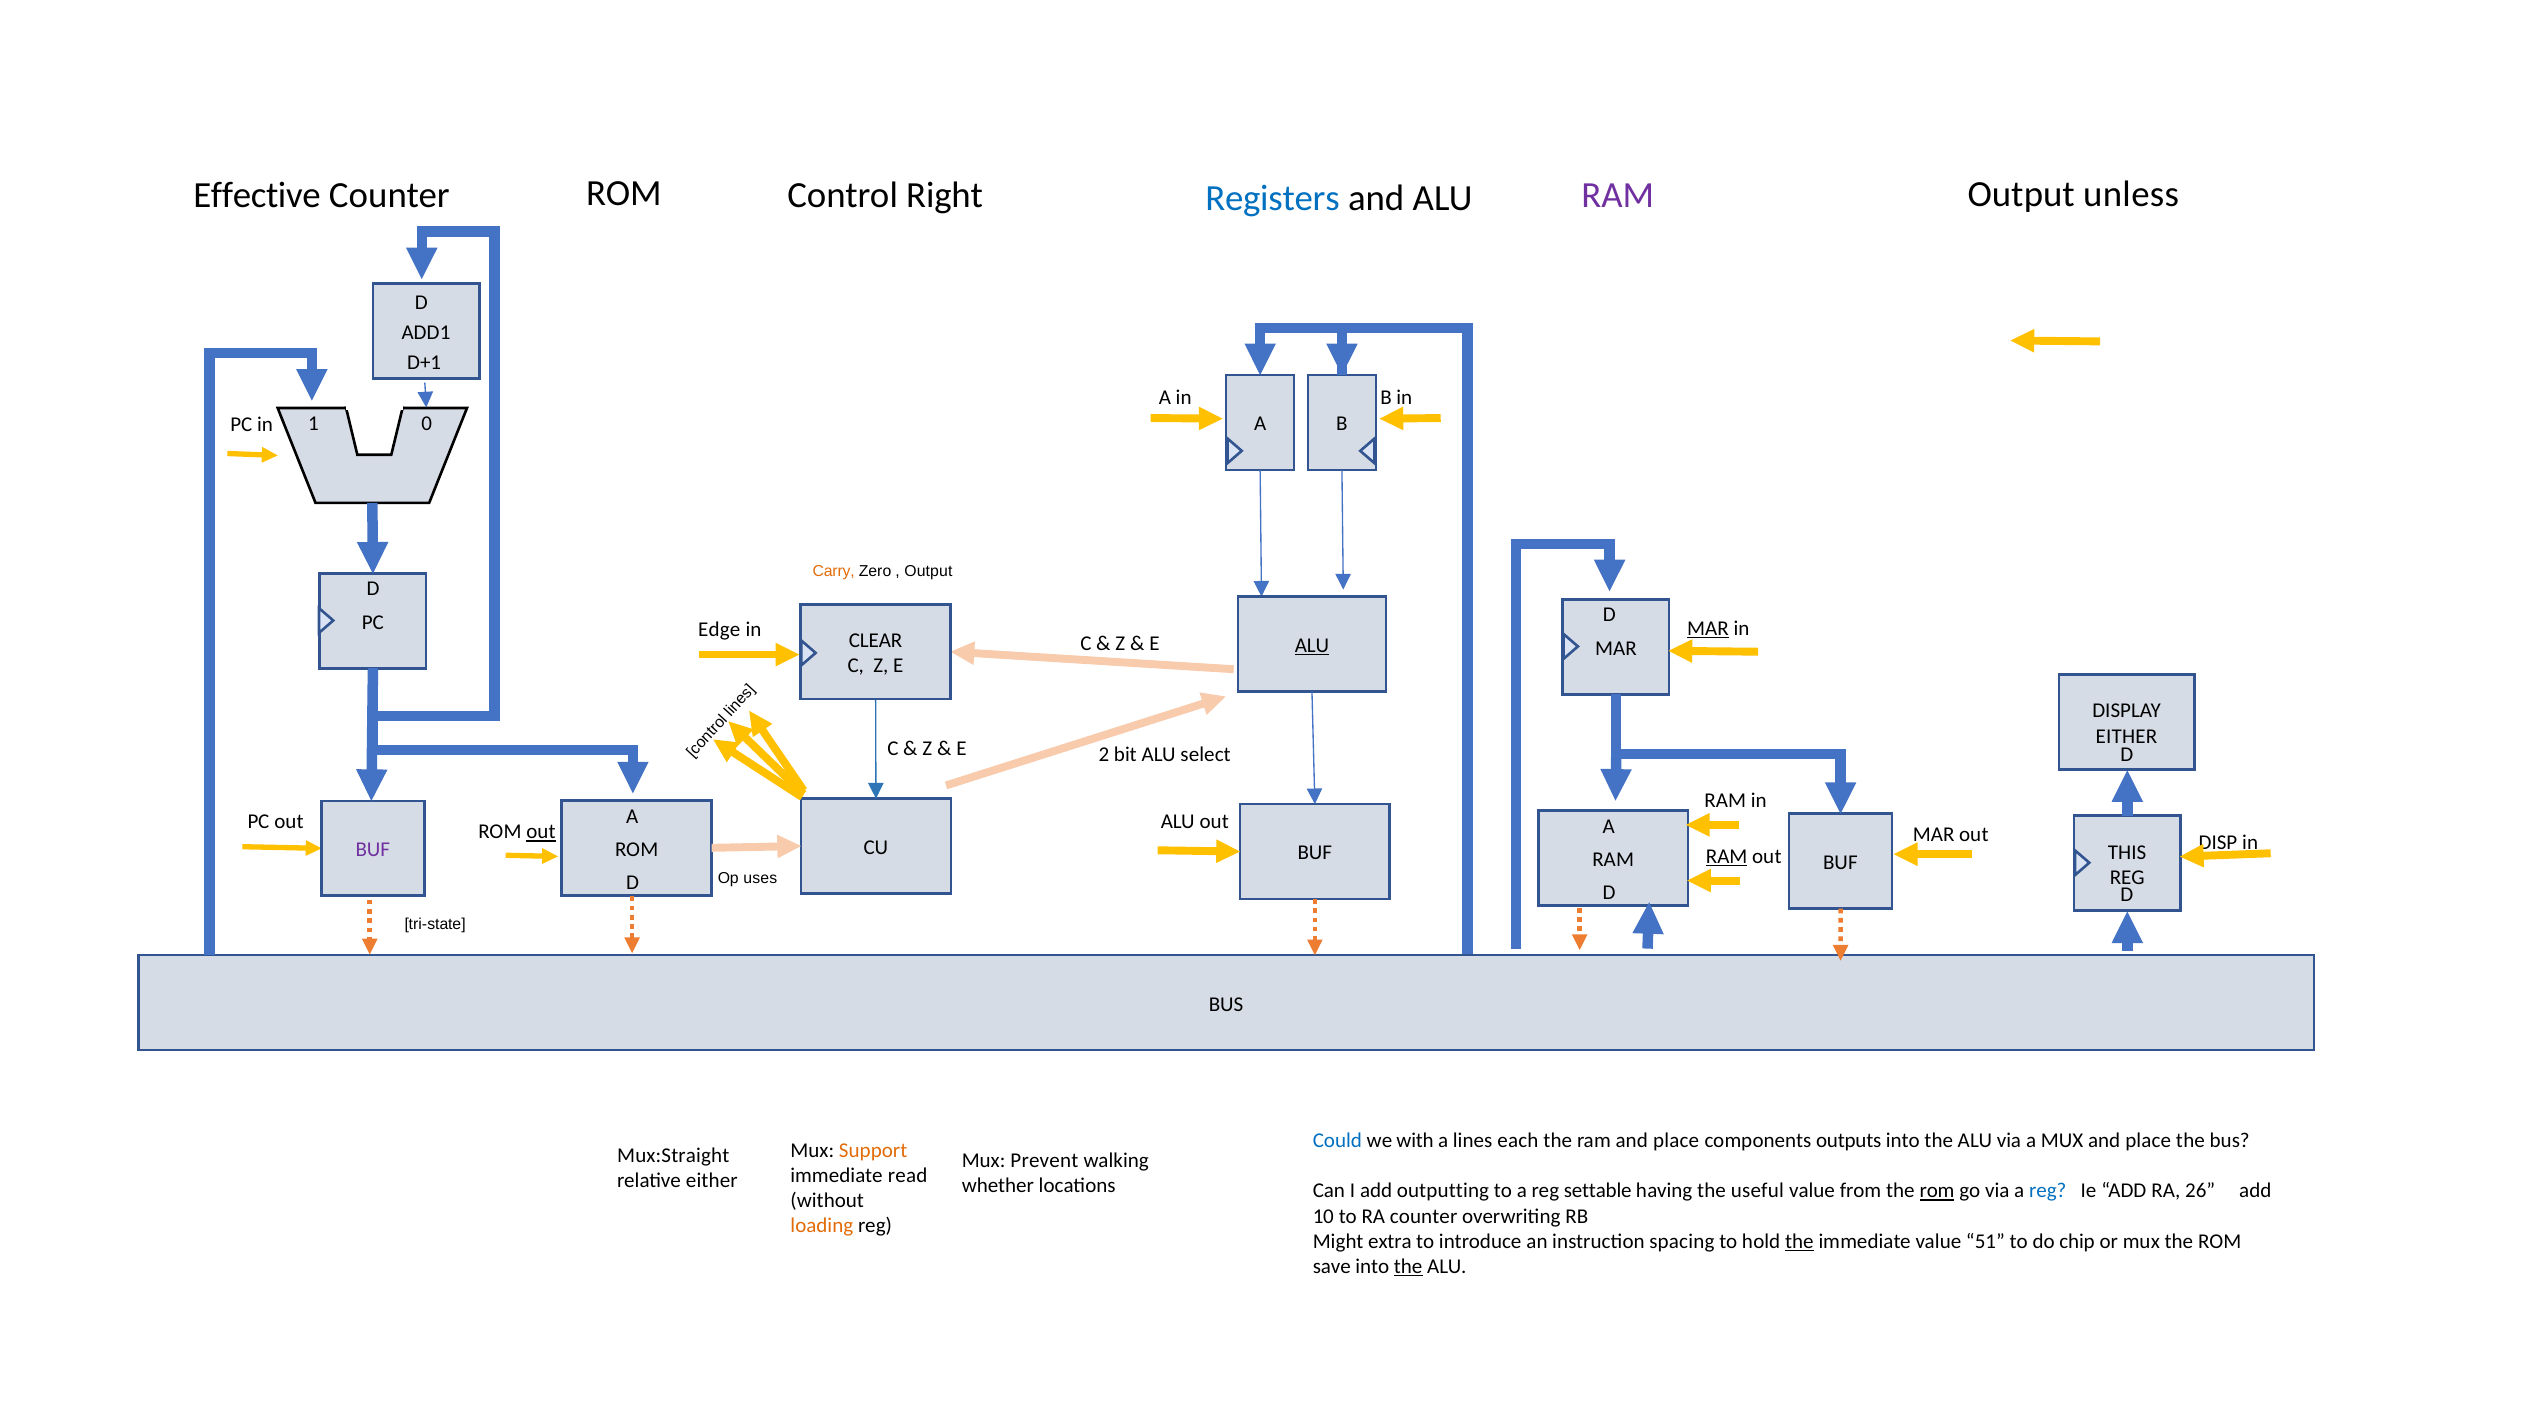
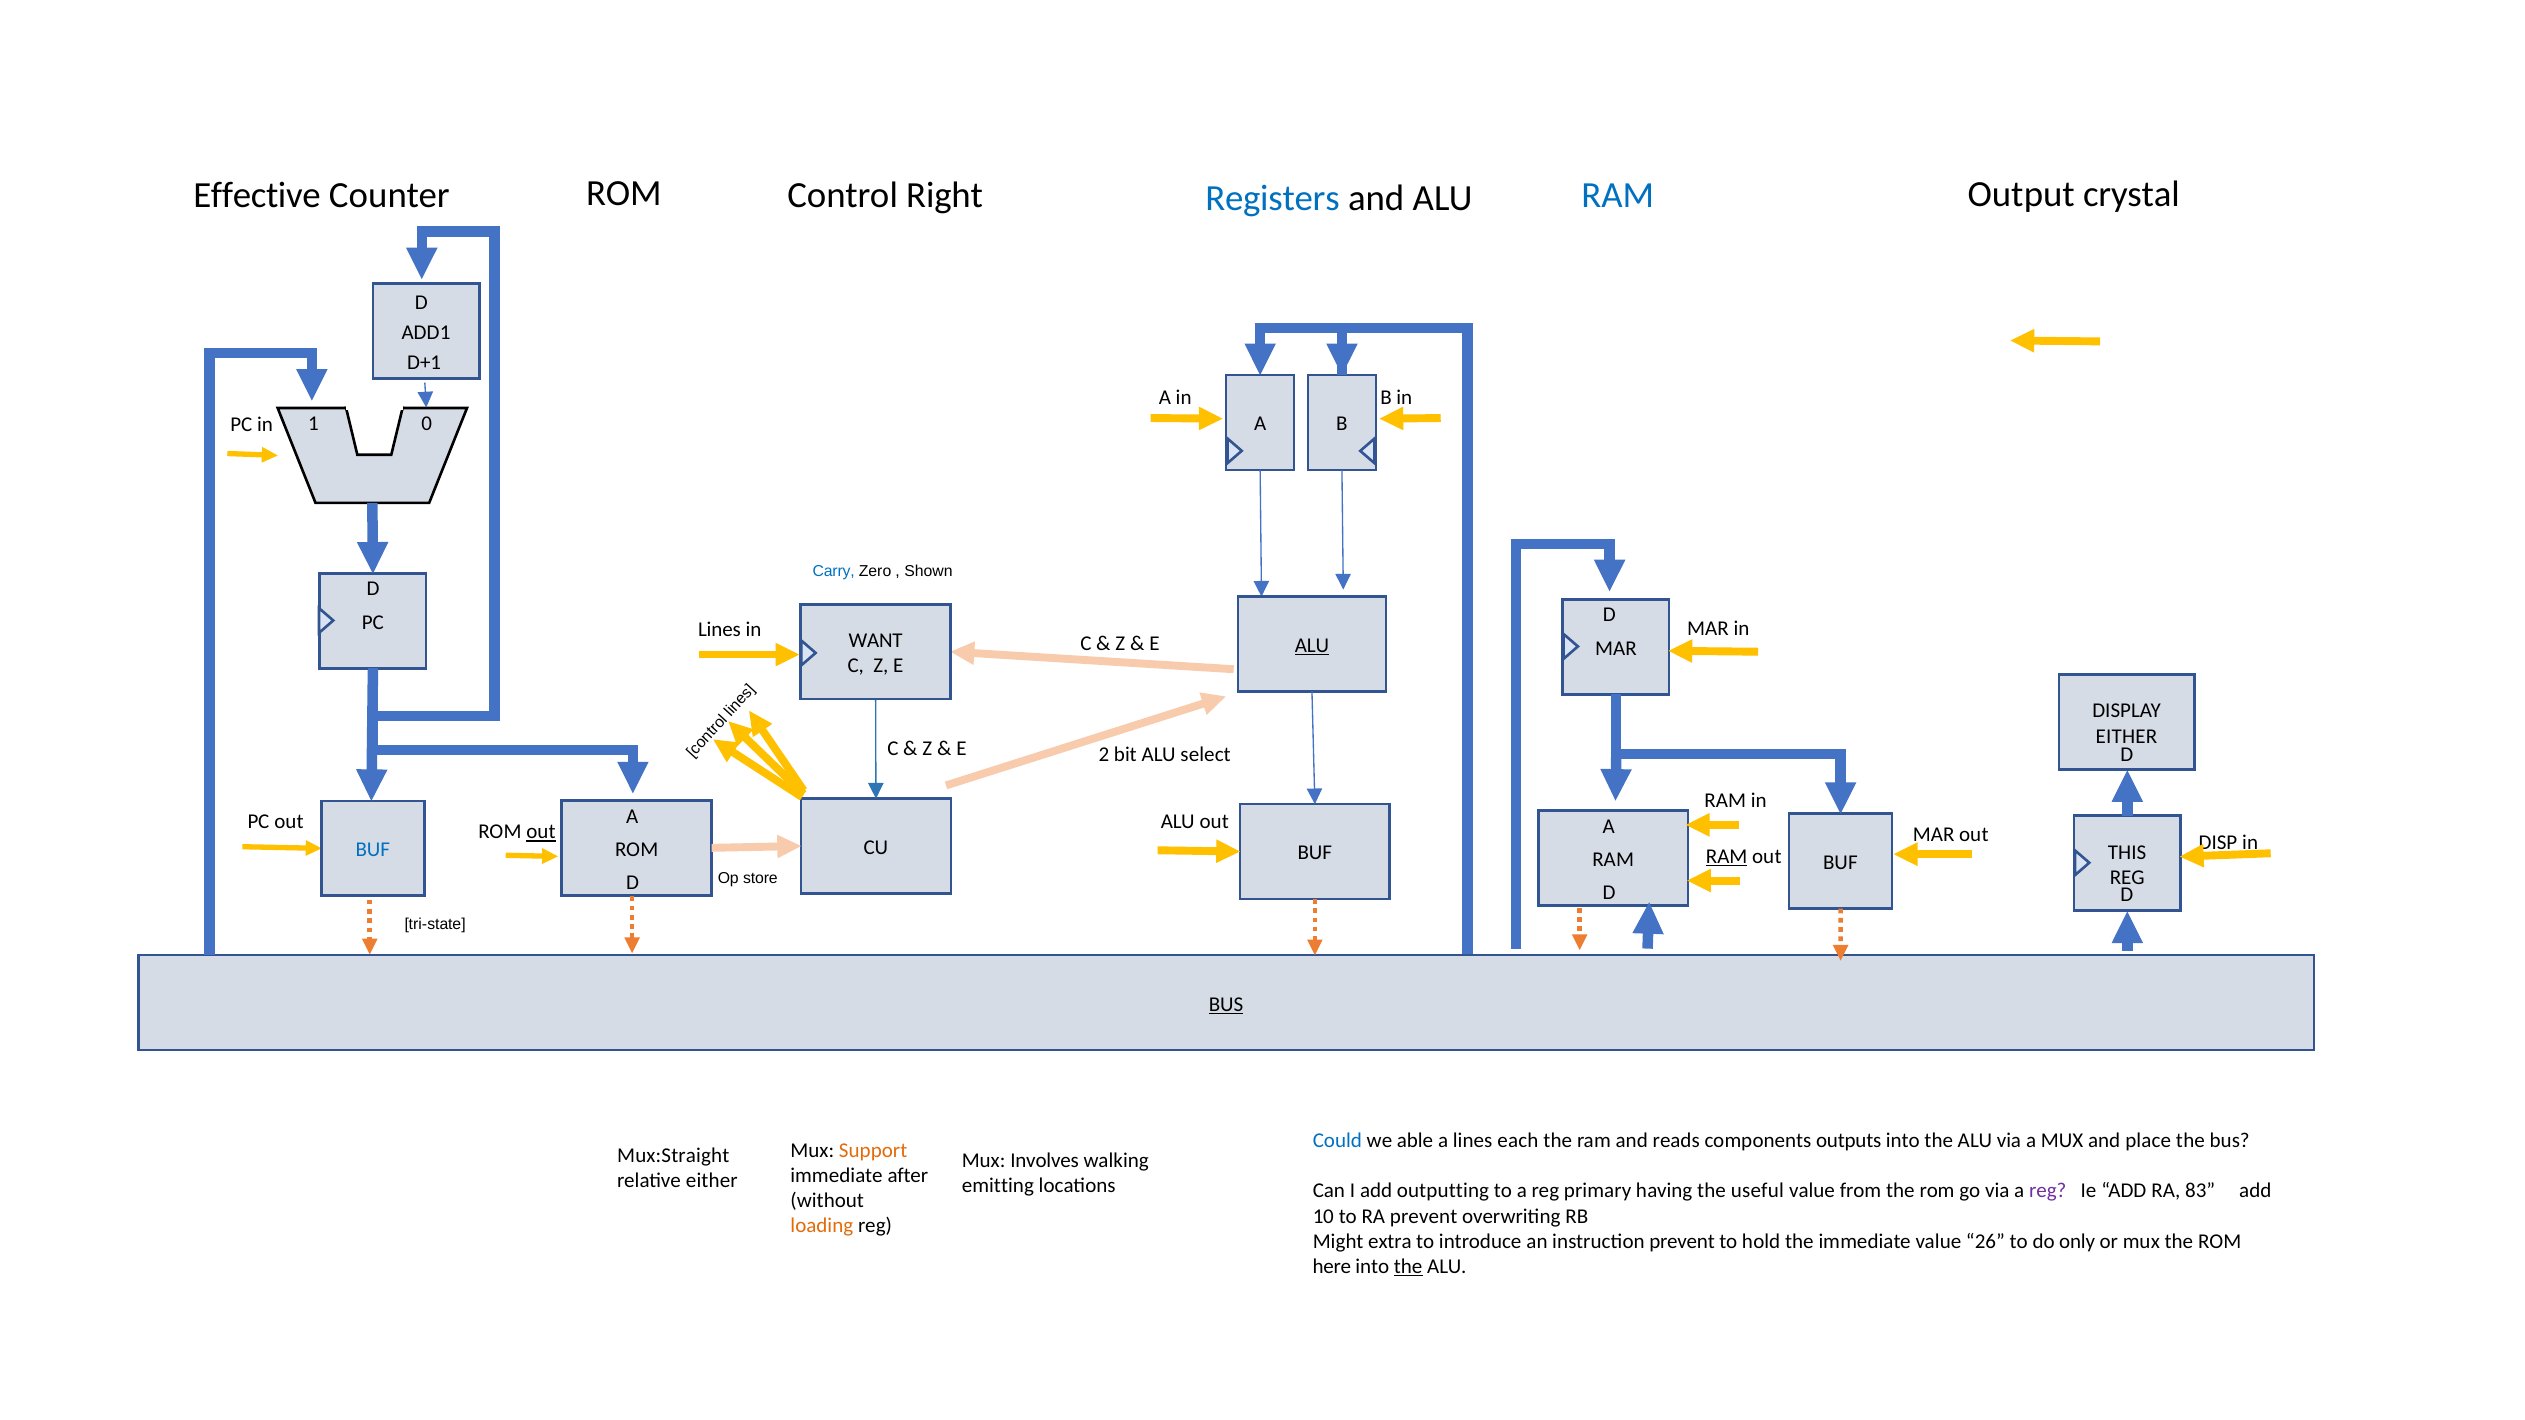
RAM colour: purple -> blue (1618, 195)
unless: unless -> crystal (2131, 194)
Carry colour: orange -> blue (834, 571)
Output: Output -> Shown (928, 571)
MAR underline: present -> none (1708, 628)
Edge: Edge -> Lines (719, 630)
CLEAR: CLEAR -> WANT (876, 641)
BUF colour: purple -> blue (373, 850)
uses: uses -> store (760, 879)
BUS underline: none -> present (1226, 1004)
with: with -> able (1415, 1141)
ram and place: place -> reads (1676, 1141)
Prevent: Prevent -> Involves (1045, 1160)
read: read -> after (908, 1176)
whether: whether -> emitting (998, 1186)
settable: settable -> primary (1598, 1191)
rom underline: present -> none (1937, 1191)
reg colour: blue -> purple (2048, 1191)
26: 26 -> 83 (2200, 1191)
RA counter: counter -> prevent (1424, 1216)
instruction spacing: spacing -> prevent (1682, 1242)
the underline: present -> none (1799, 1242)
51: 51 -> 26 (1985, 1242)
chip: chip -> only (2077, 1242)
save: save -> here (1332, 1267)
